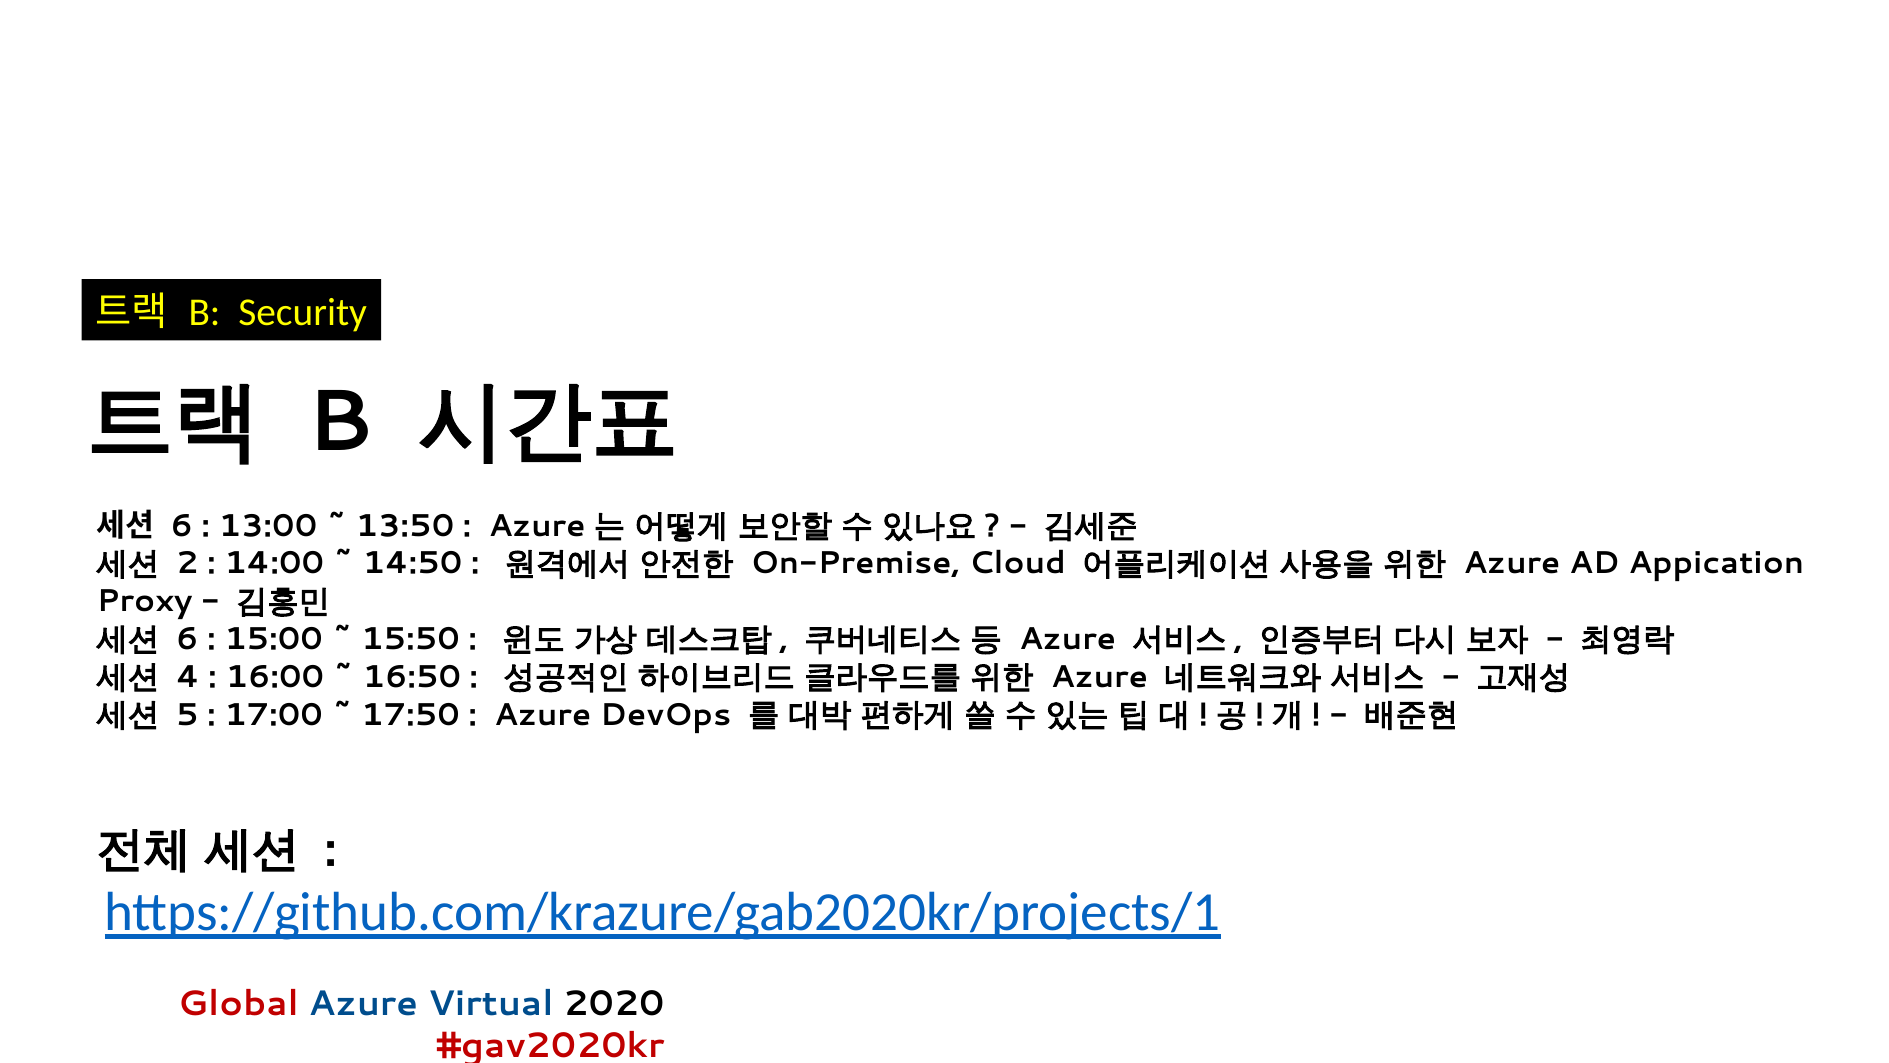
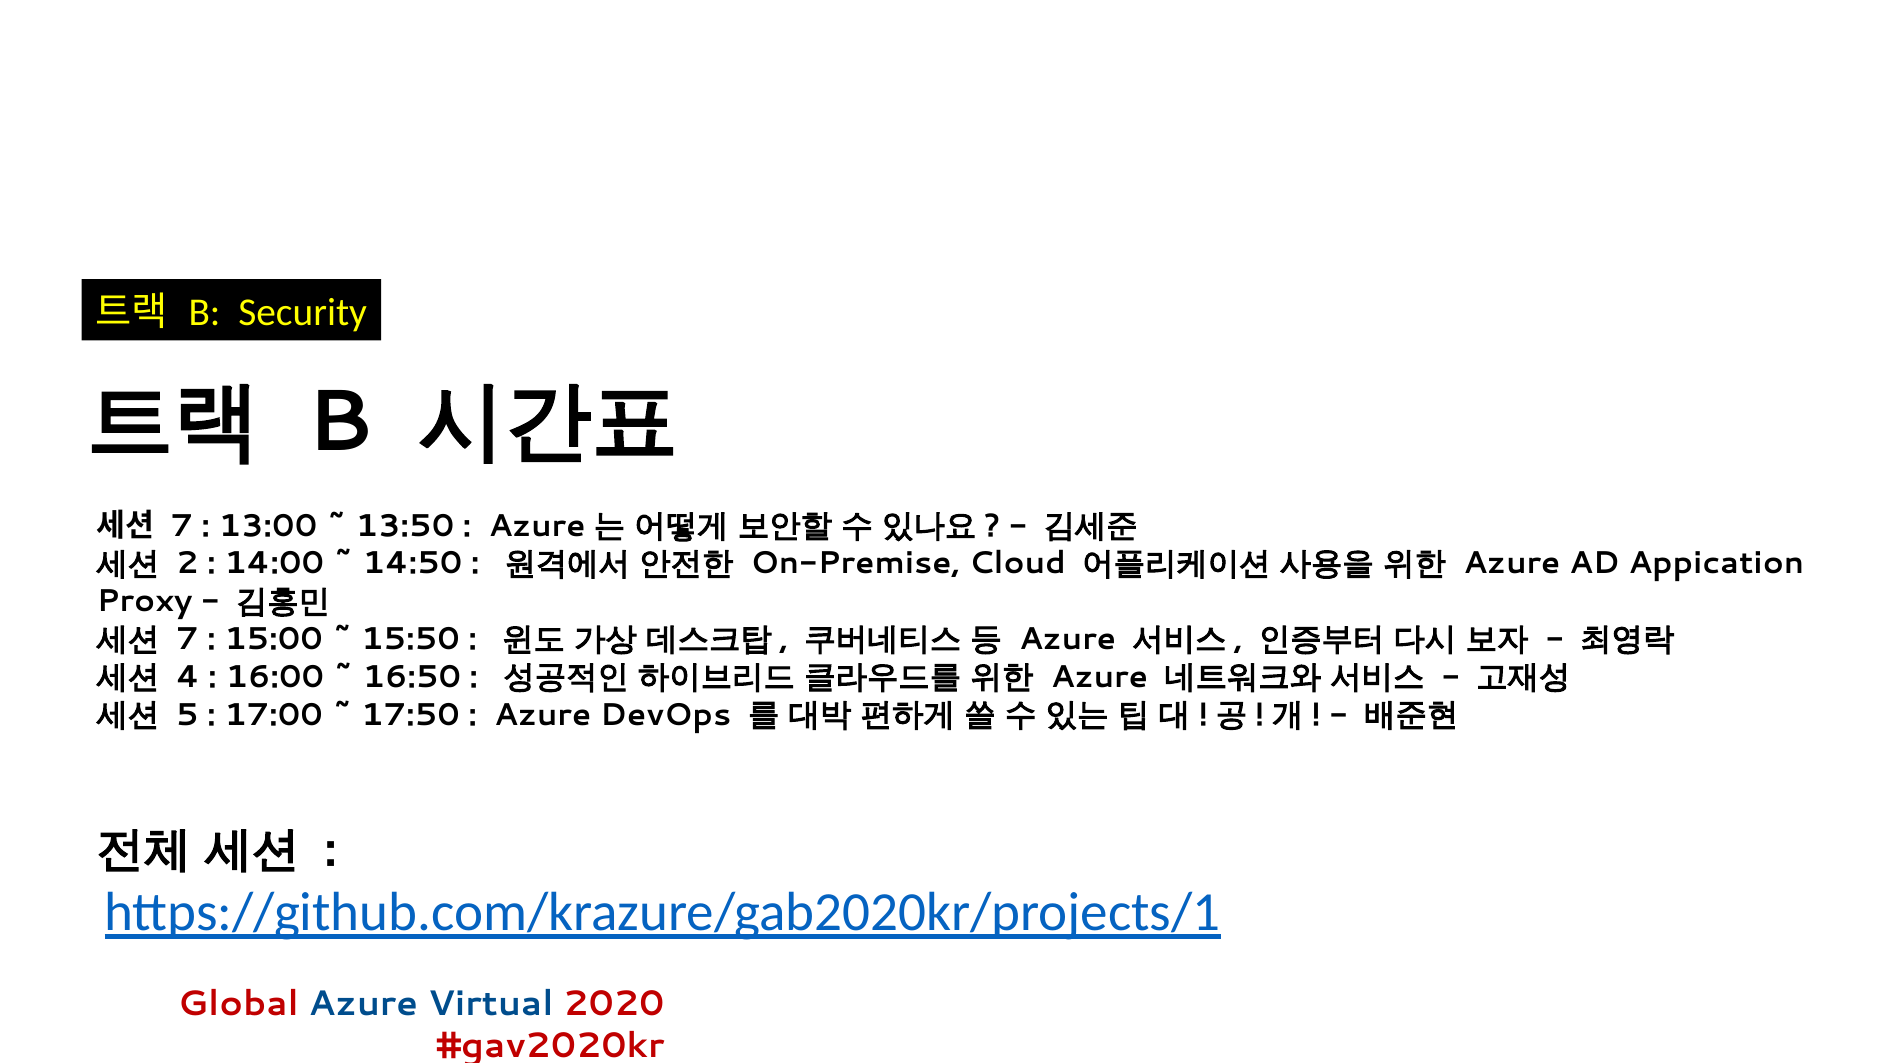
6: 6 -> 7 (182, 526)
6: 6 -> 7 (187, 639)
2020 colour: black -> red (614, 1003)
